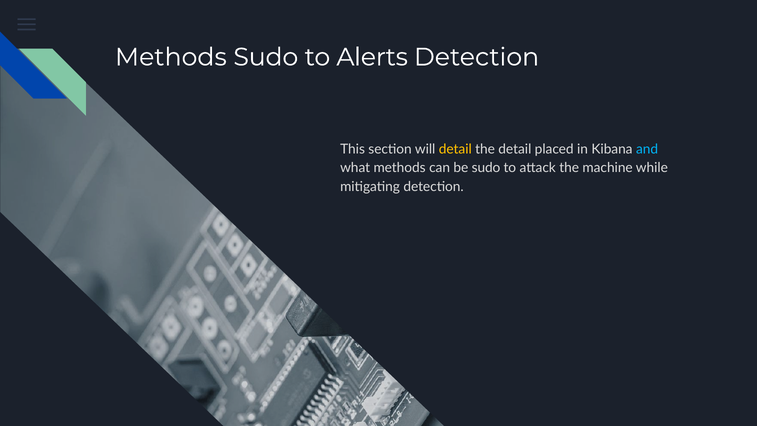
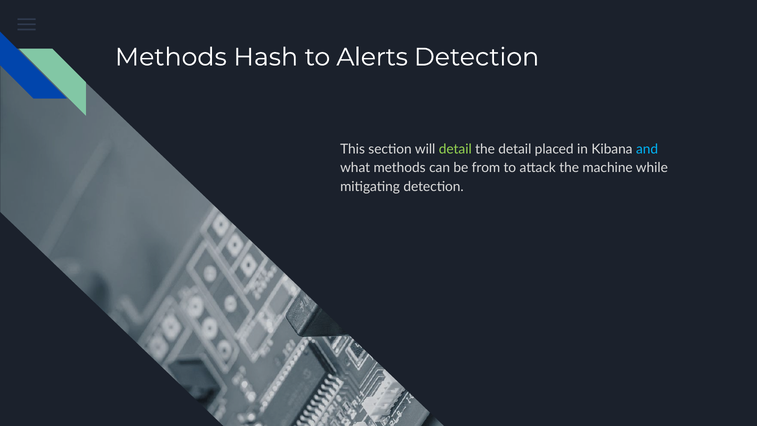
Methods Sudo: Sudo -> Hash (266, 57)
detail colour: yellow -> light green (455, 149)
be sudo: sudo -> from (486, 168)
